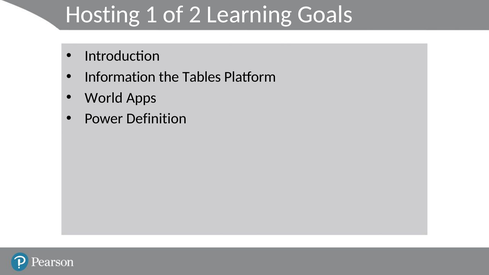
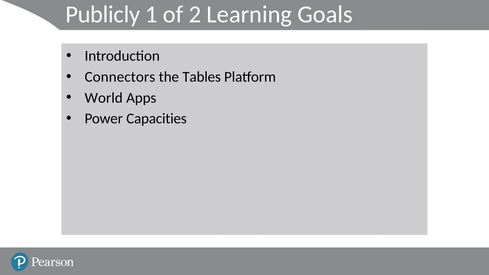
Hosting: Hosting -> Publicly (103, 15)
Information: Information -> Connectors (120, 77)
Definition: Definition -> Capacities (156, 119)
